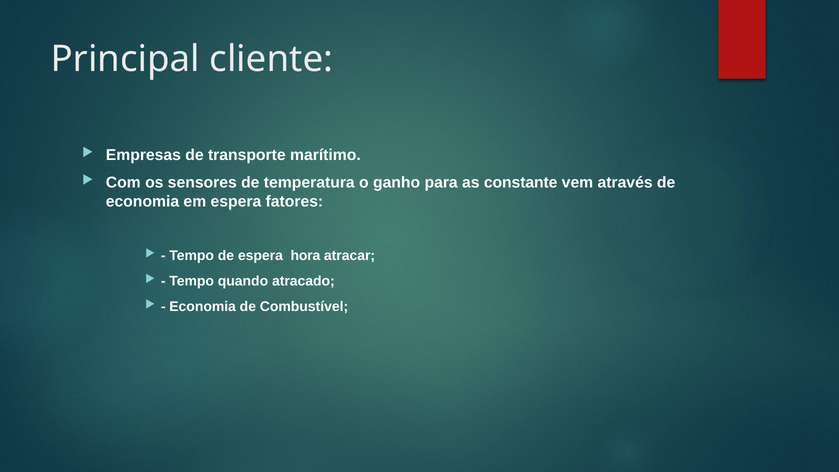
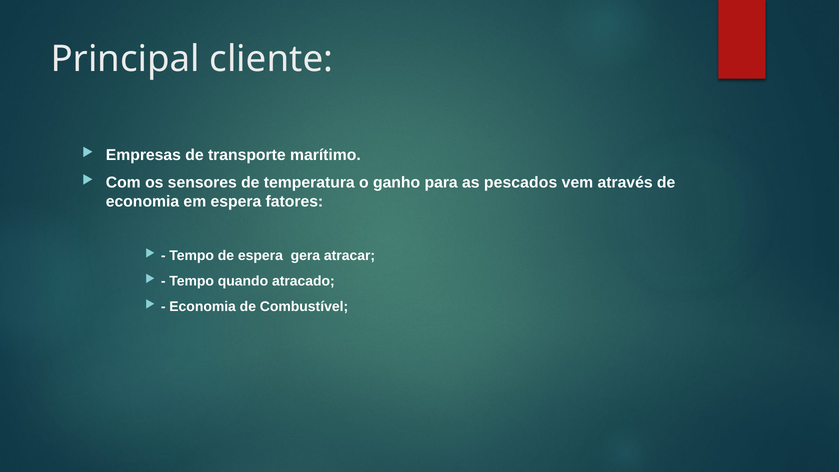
constante: constante -> pescados (521, 183)
hora: hora -> gera (305, 256)
